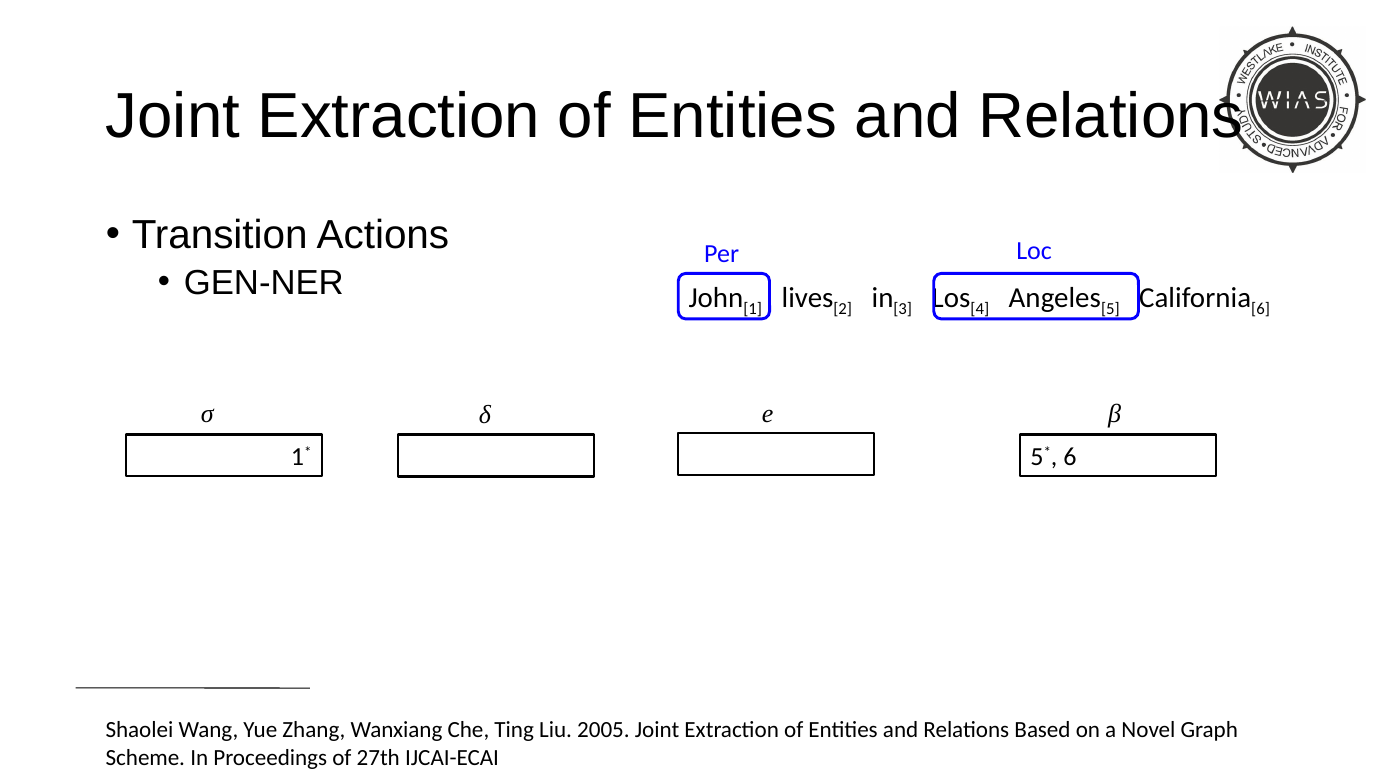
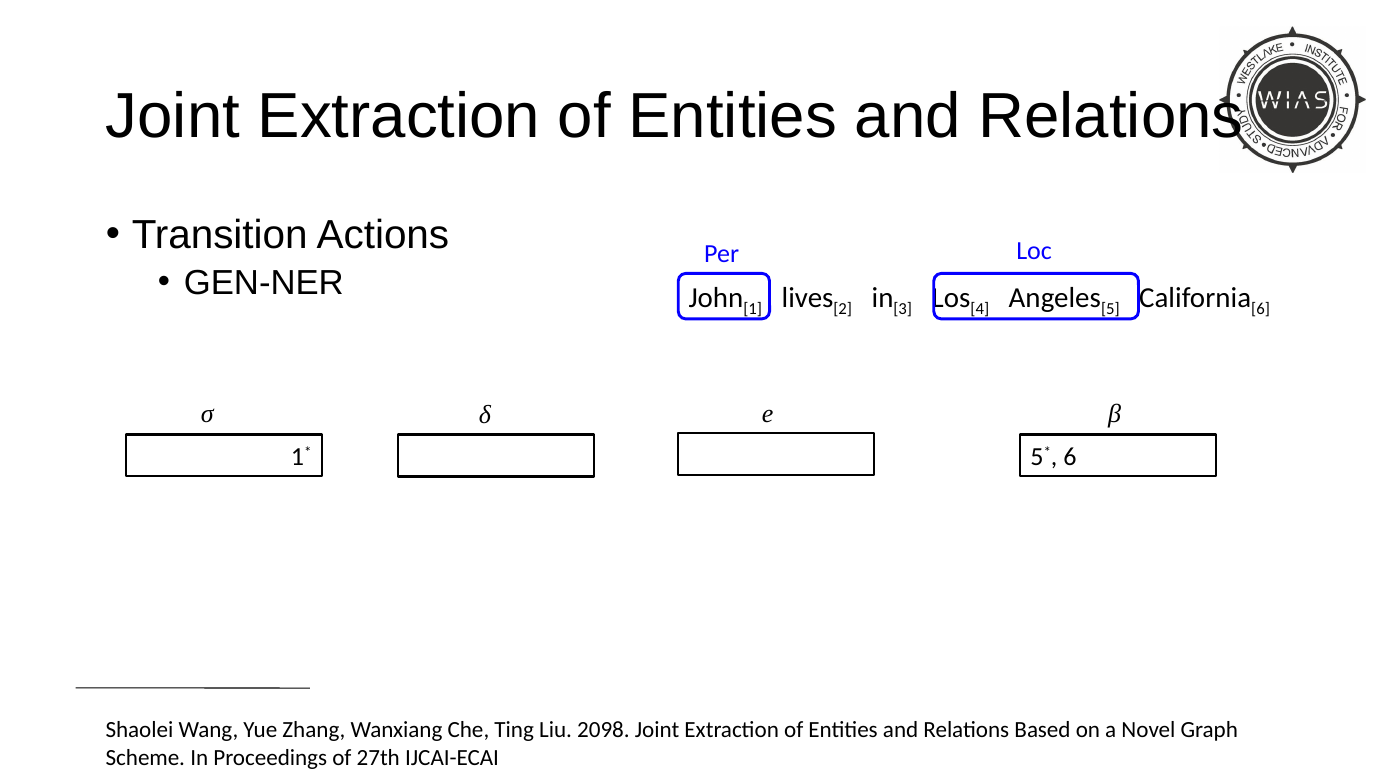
2005: 2005 -> 2098 (603, 730)
